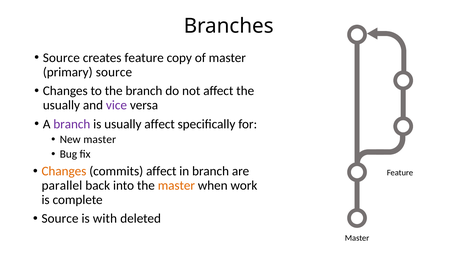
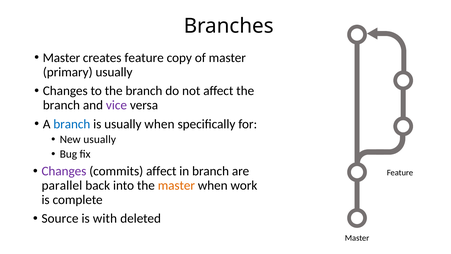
Source: Source -> Master (61, 58)
primary source: source -> usually (114, 72)
usually: usually -> branch (61, 105)
branch colour: purple -> blue (72, 124)
usually affect: affect -> when (159, 124)
New master: master -> usually (100, 139)
Changes colour: orange -> purple (64, 171)
